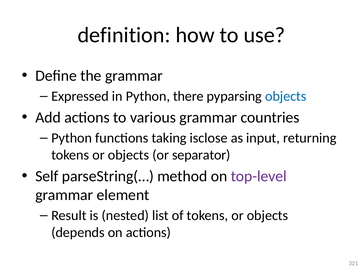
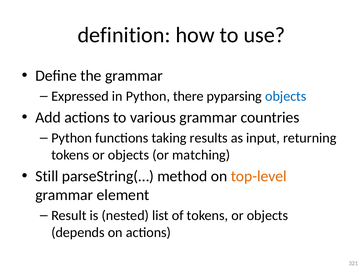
isclose: isclose -> results (209, 138)
separator: separator -> matching (201, 155)
Self: Self -> Still (47, 176)
top-level colour: purple -> orange (259, 176)
